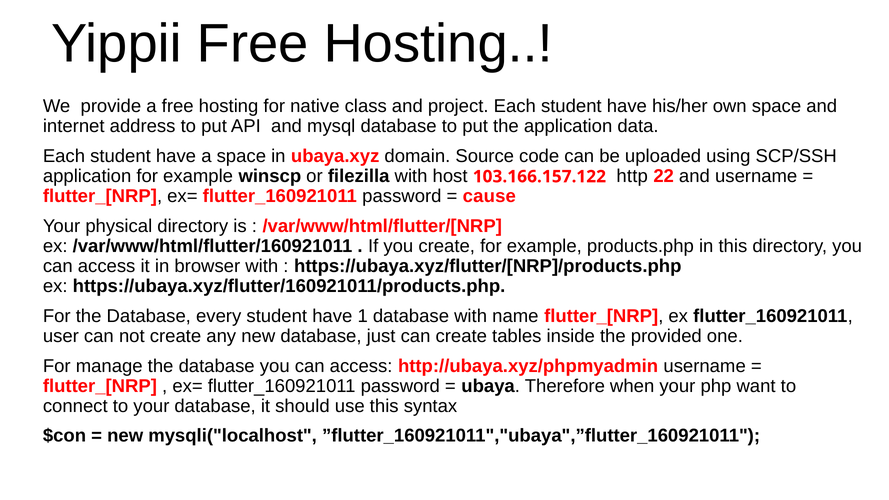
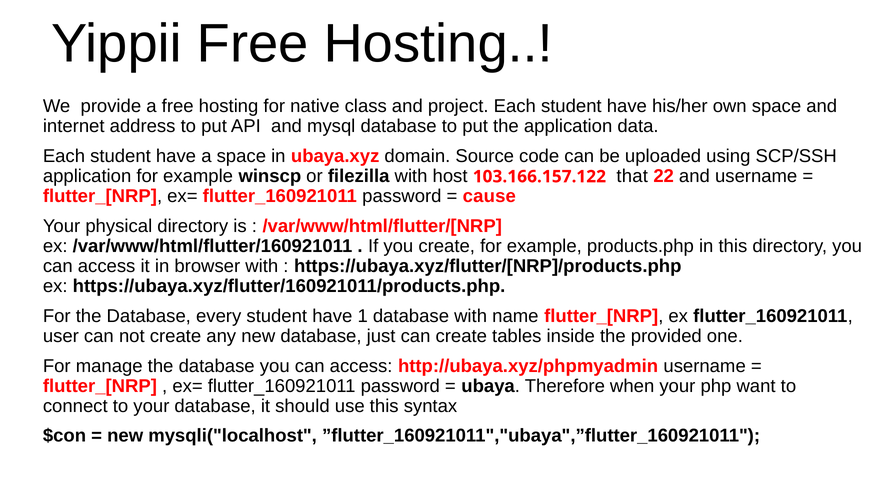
http: http -> that (632, 176)
